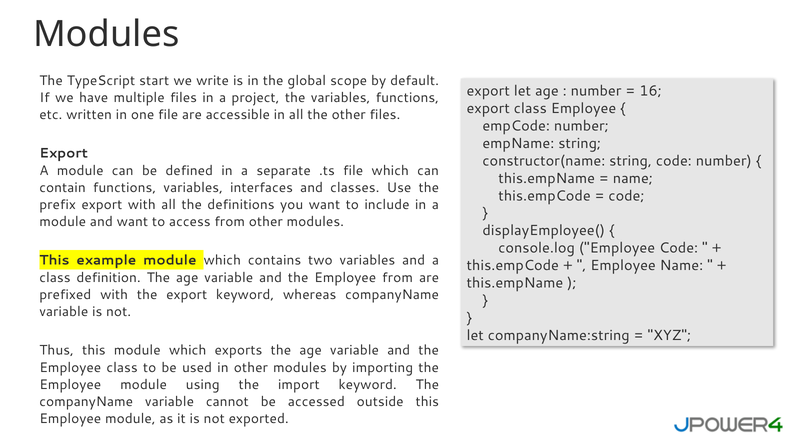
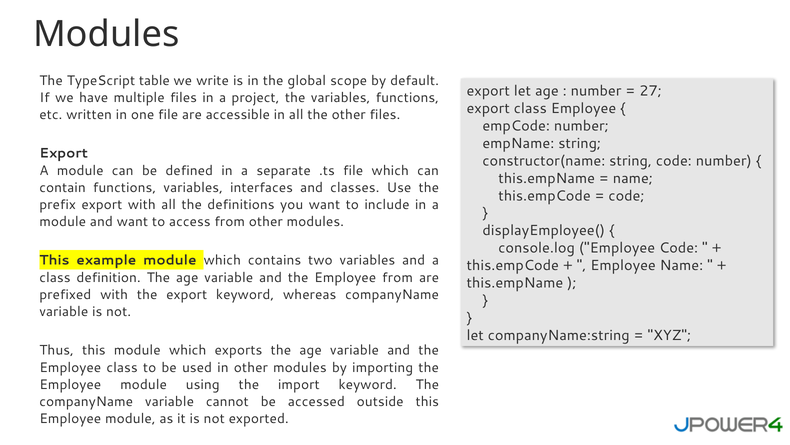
start: start -> table (154, 80)
16: 16 -> 27 (651, 91)
